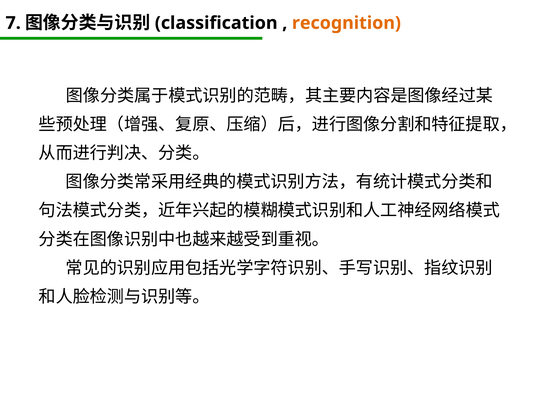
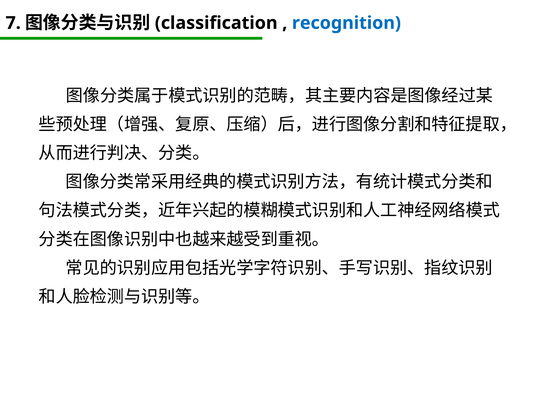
recognition colour: orange -> blue (346, 23)
